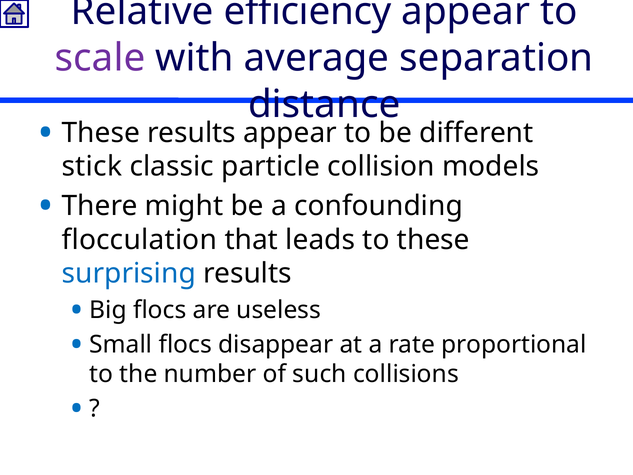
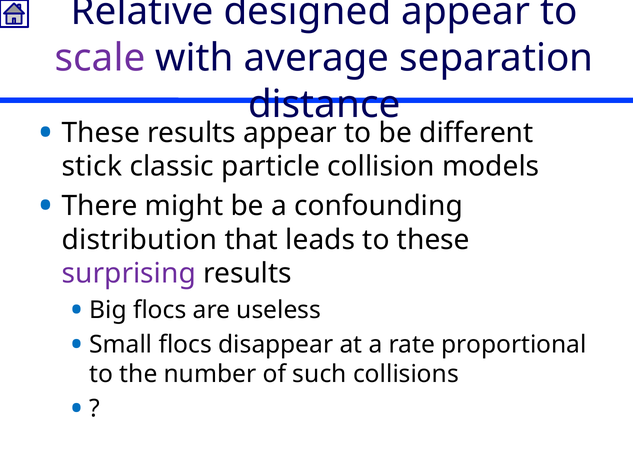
efficiency: efficiency -> designed (307, 12)
flocculation: flocculation -> distribution (139, 240)
surprising colour: blue -> purple (129, 273)
